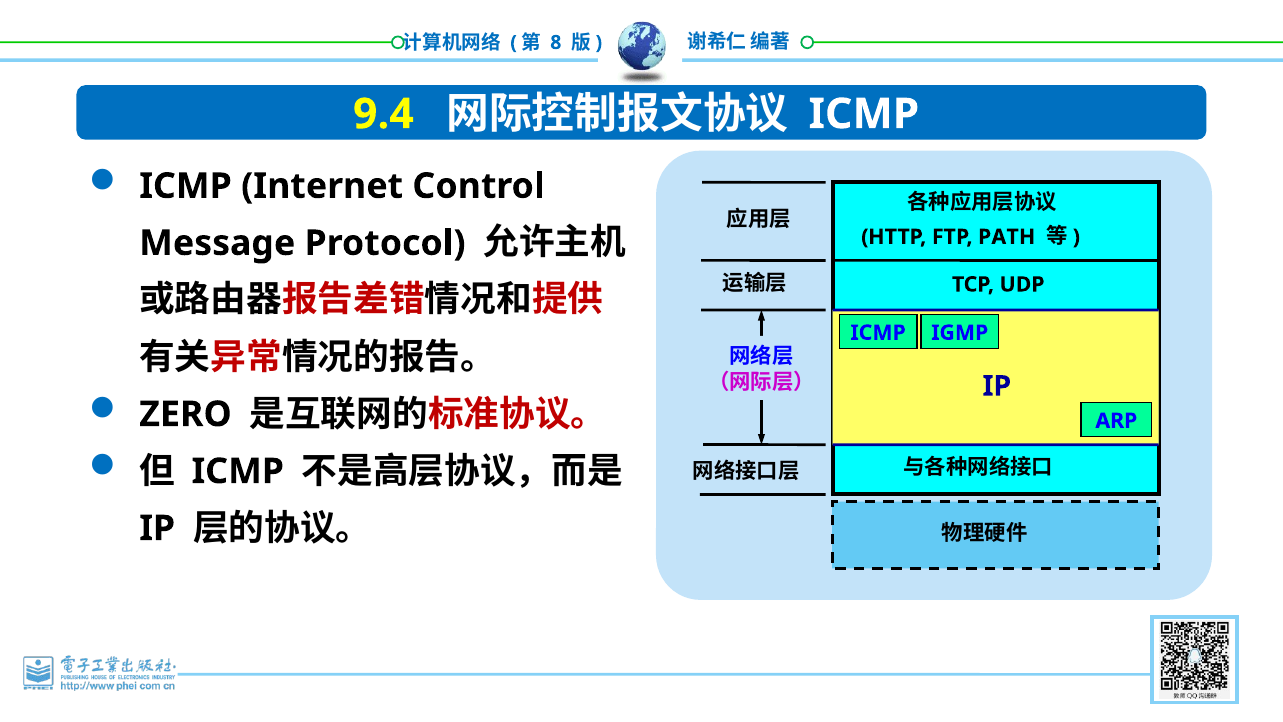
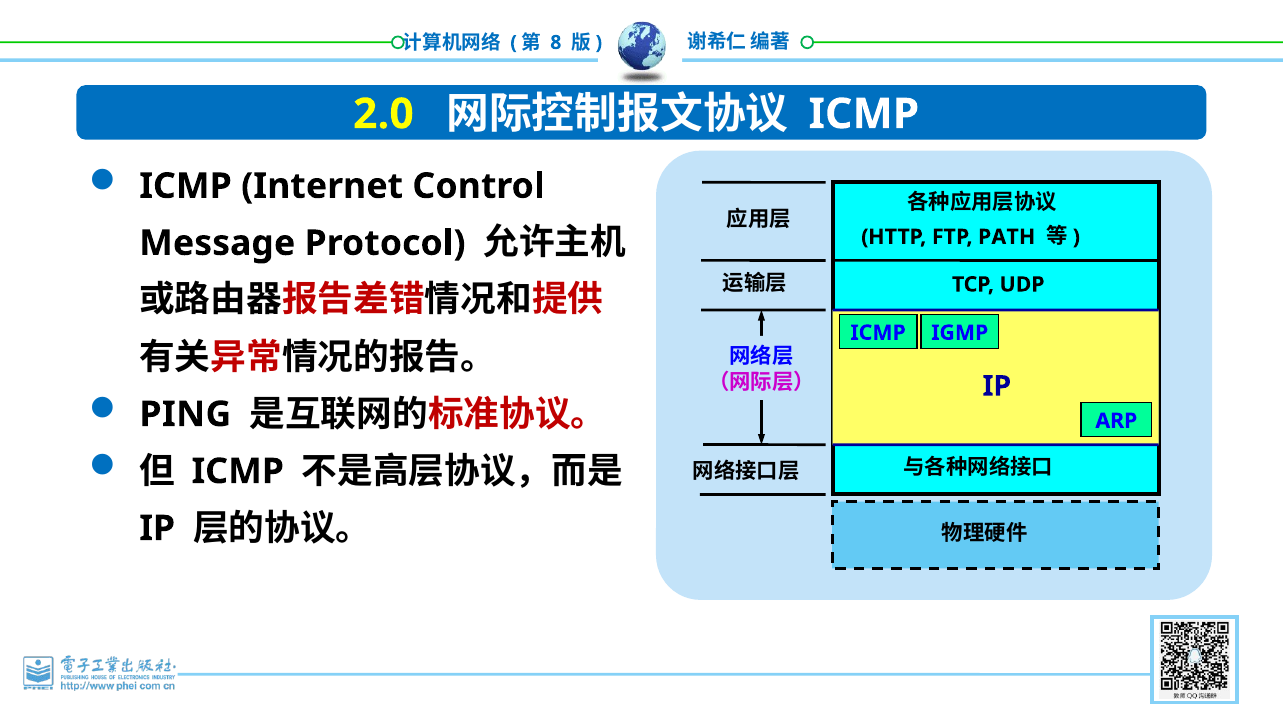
9.4: 9.4 -> 2.0 (383, 114)
ZERO: ZERO -> PING (185, 414)
